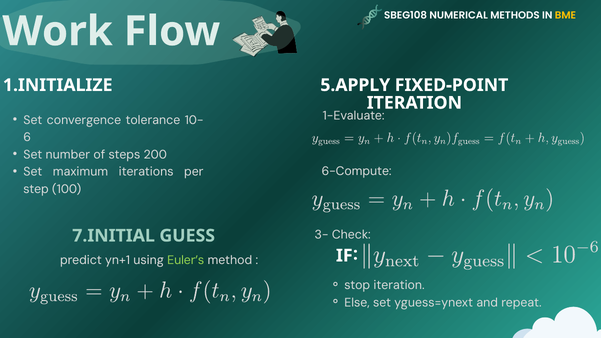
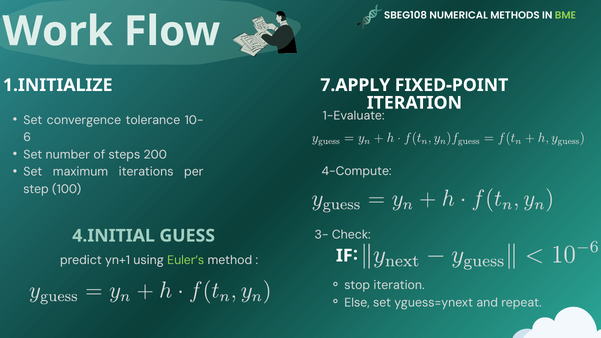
BME colour: yellow -> light green (565, 16)
5.APPLY: 5.APPLY -> 7.APPLY (355, 85)
6-Compute: 6-Compute -> 4-Compute (357, 171)
7.INITIAL: 7.INITIAL -> 4.INITIAL (114, 236)
